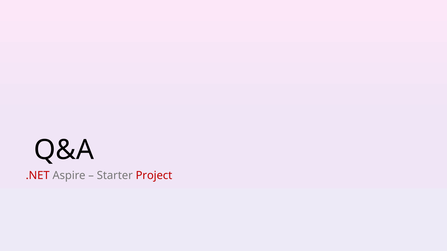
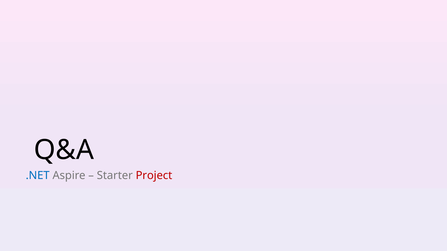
.NET colour: red -> blue (38, 176)
